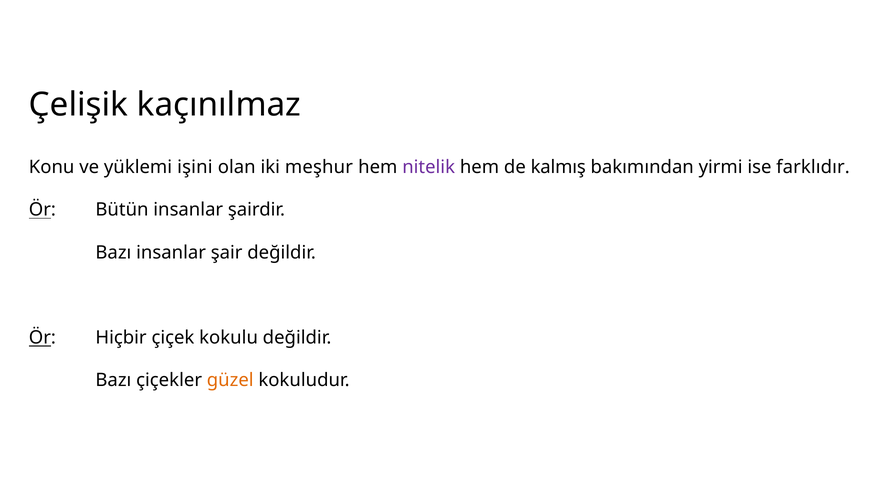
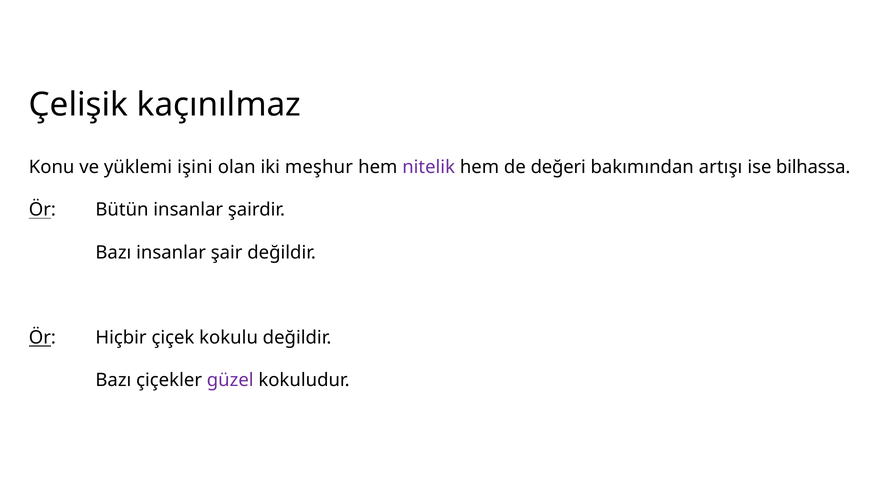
kalmış: kalmış -> değeri (558, 167)
yirmi: yirmi -> artışı (721, 167)
farklıdır: farklıdır -> bilhassa (813, 167)
güzel colour: orange -> purple (230, 381)
